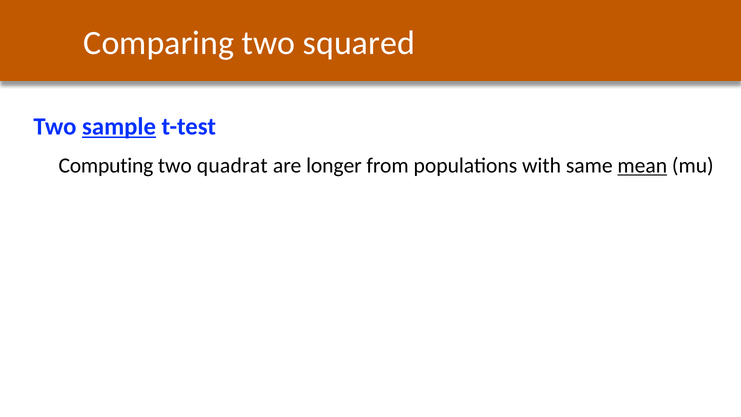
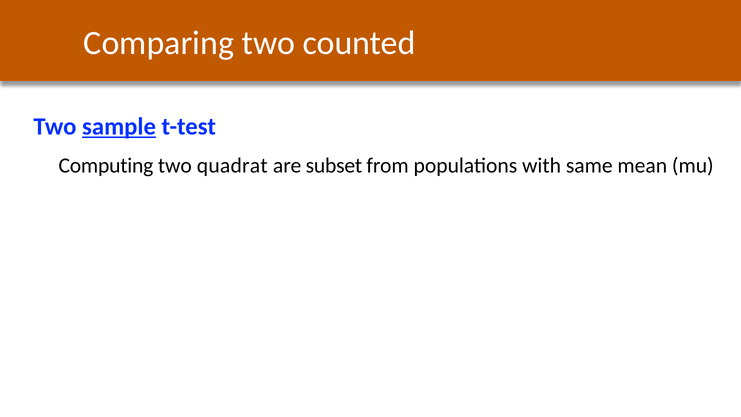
squared: squared -> counted (359, 43)
longer: longer -> subset (334, 166)
mean underline: present -> none (642, 166)
